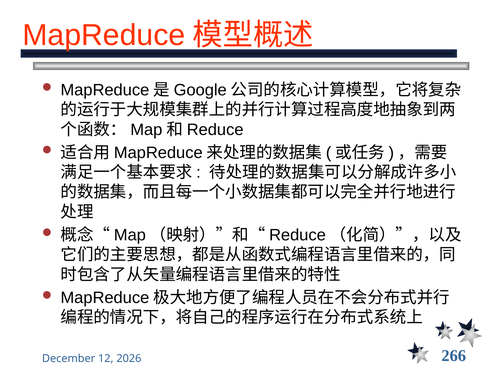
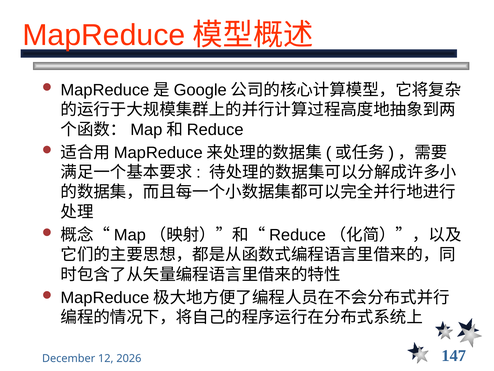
266: 266 -> 147 (454, 355)
